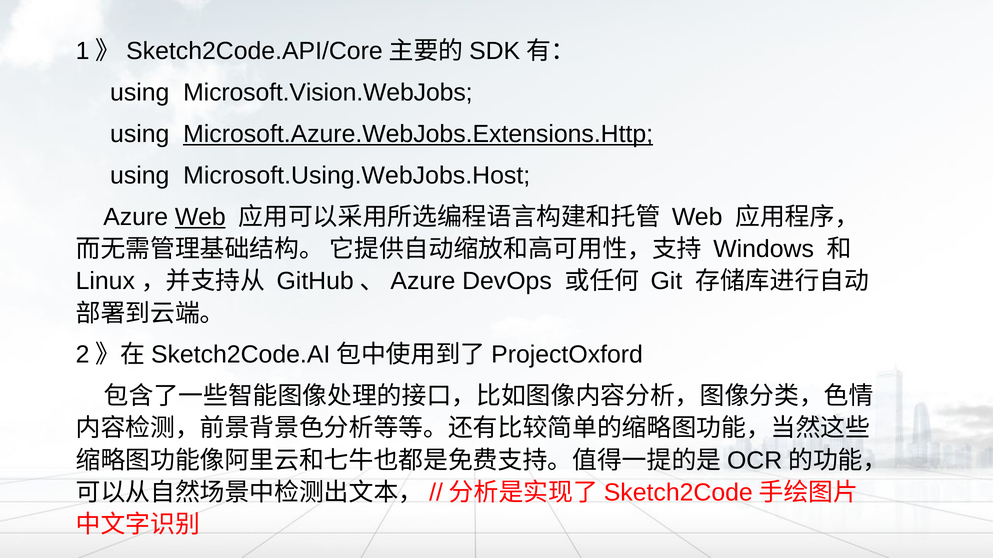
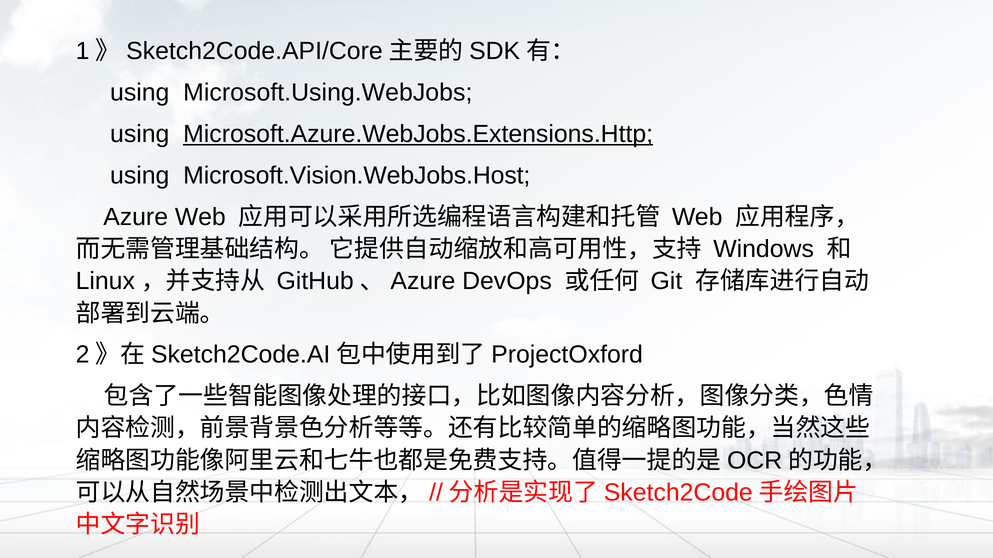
Microsoft.Vision.WebJobs: Microsoft.Vision.WebJobs -> Microsoft.Using.WebJobs (328, 93)
Microsoft.Using.WebJobs.Host: Microsoft.Using.WebJobs.Host -> Microsoft.Vision.WebJobs.Host (357, 176)
Web underline: present -> none (200, 217)
